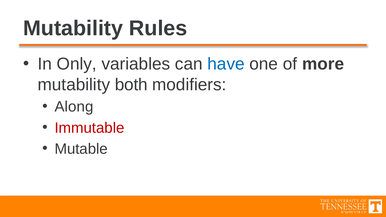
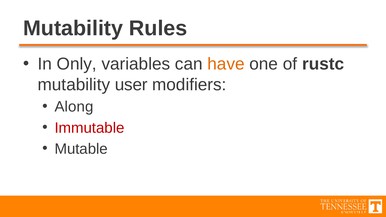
have colour: blue -> orange (226, 64)
more: more -> rustc (323, 64)
both: both -> user (131, 85)
